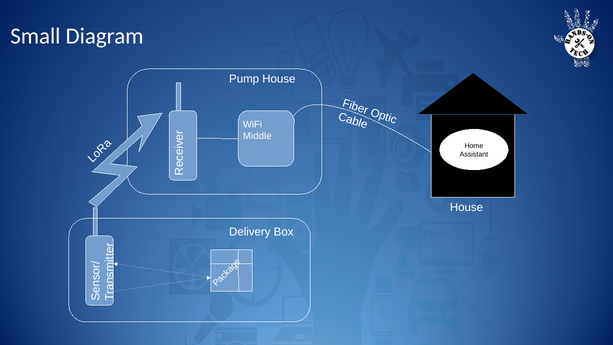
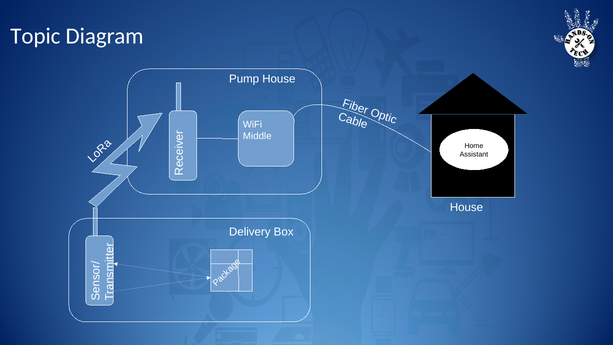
Small: Small -> Topic (35, 36)
